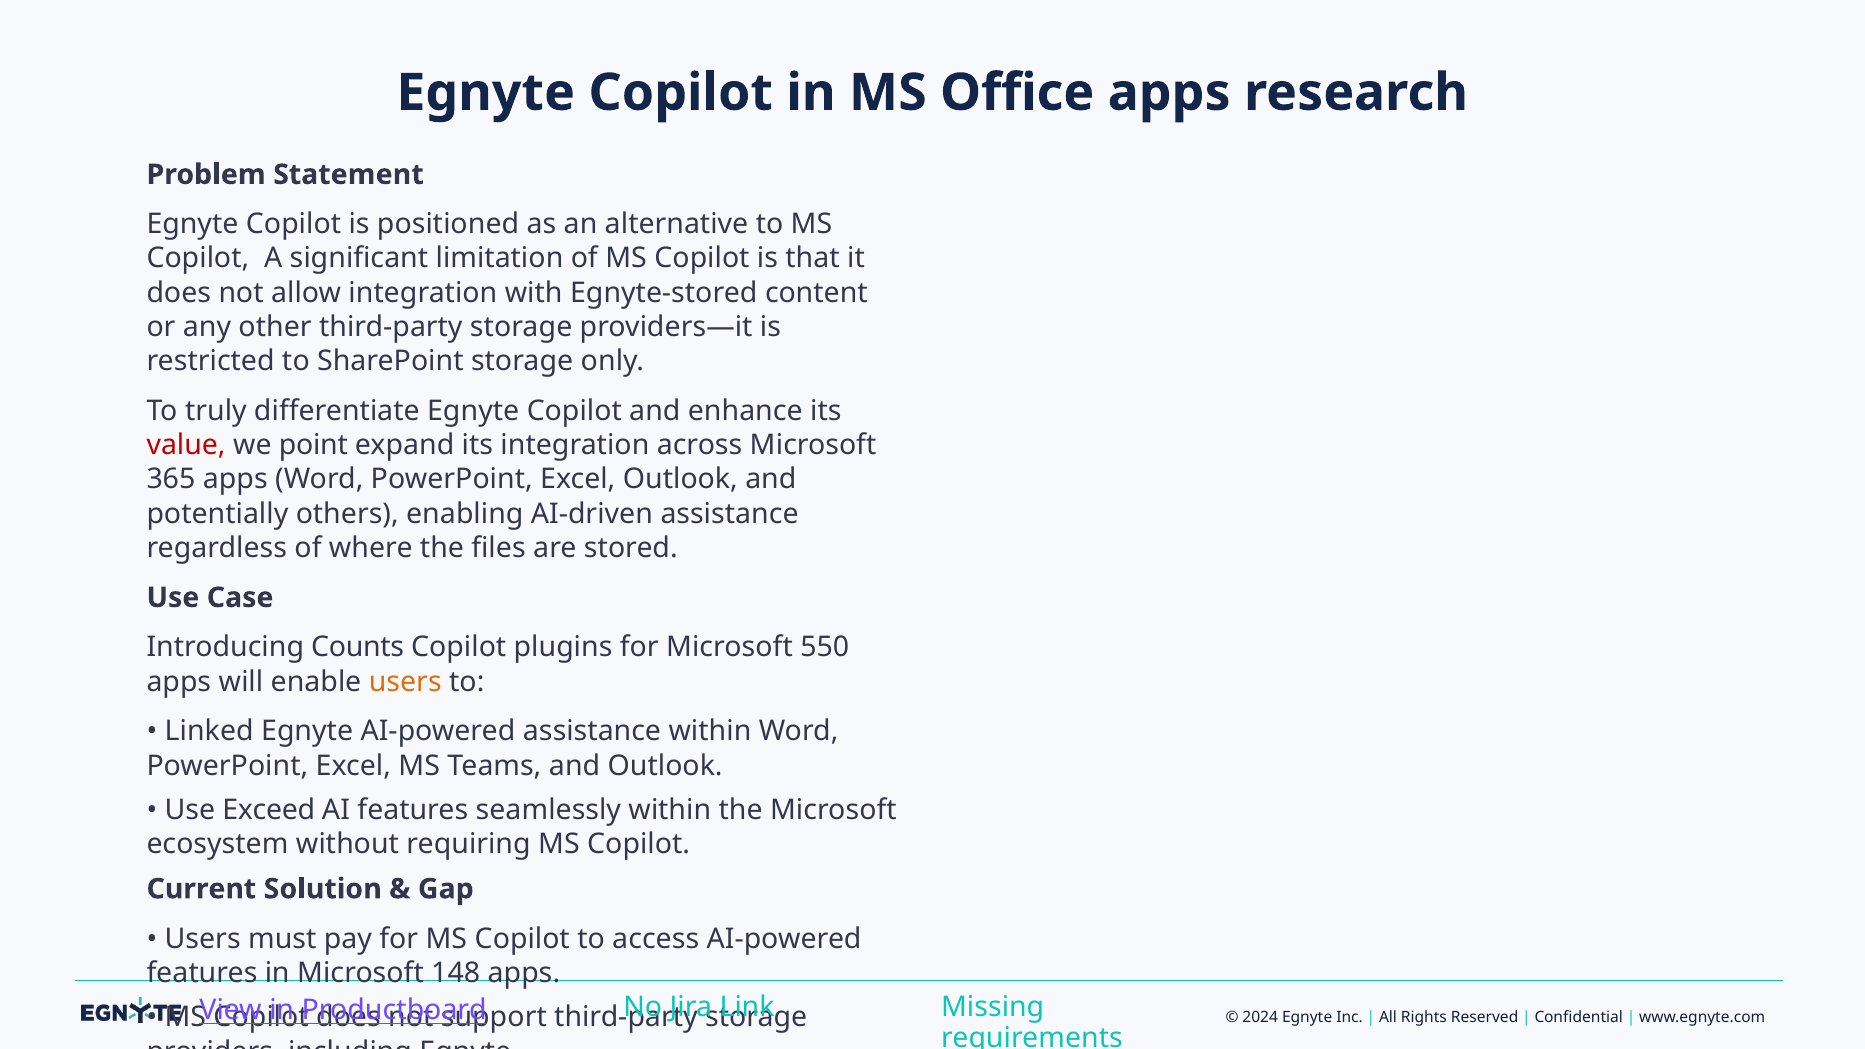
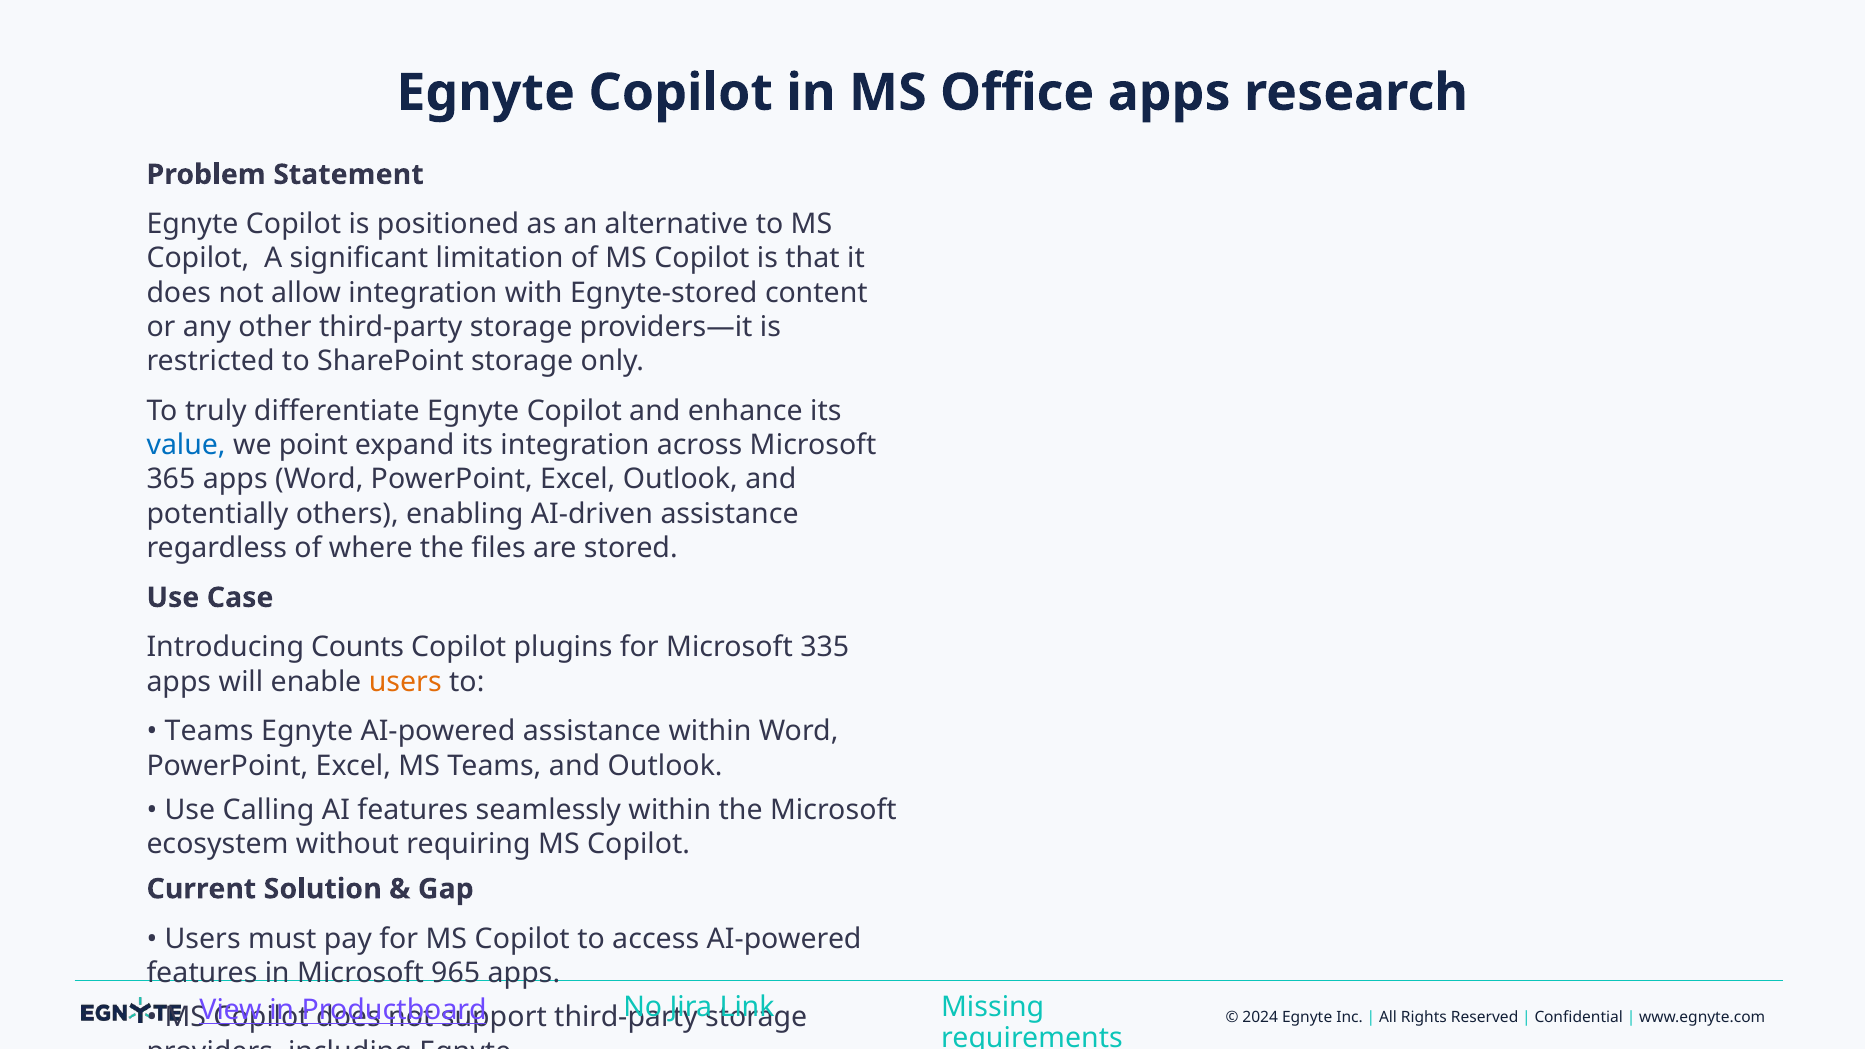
value colour: red -> blue (186, 445)
550: 550 -> 335 (825, 647)
Linked: Linked -> Teams (209, 731)
Exceed: Exceed -> Calling (269, 810)
148: 148 -> 965 (456, 973)
